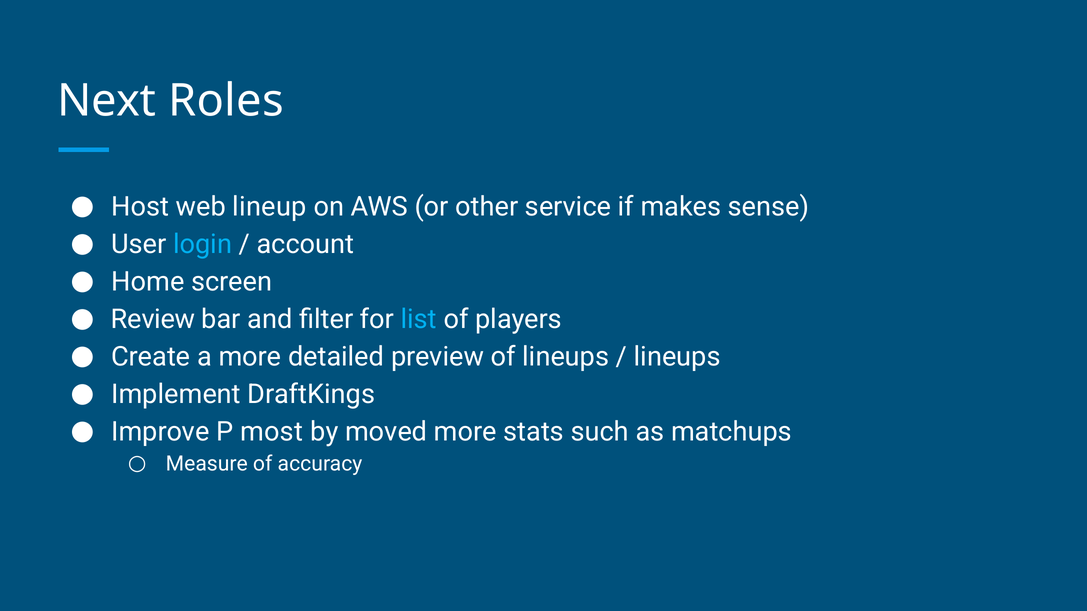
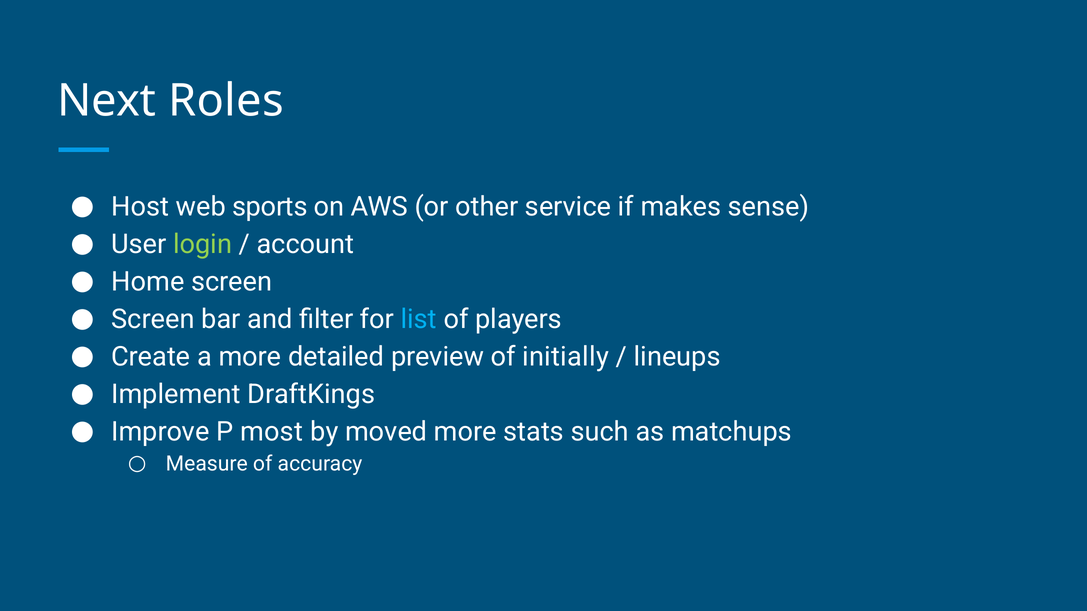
lineup: lineup -> sports (270, 207)
login colour: light blue -> light green (203, 245)
Review: Review -> Screen (153, 320)
of lineups: lineups -> initially (566, 357)
